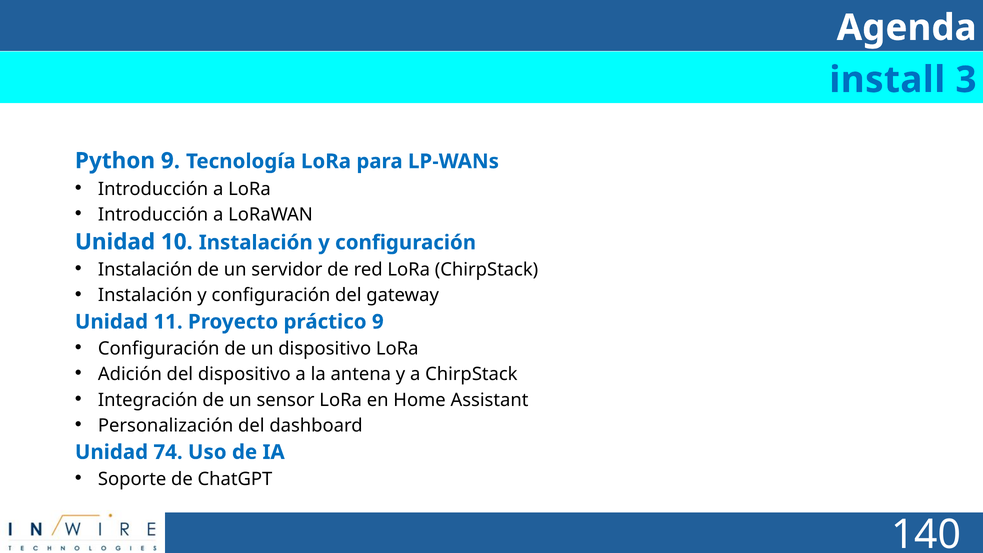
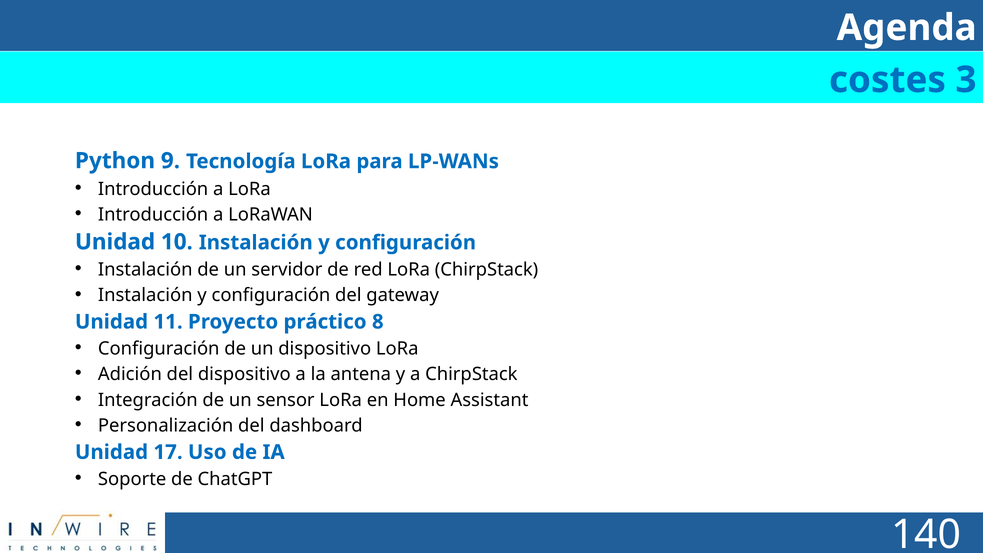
install: install -> costes (887, 80)
práctico 9: 9 -> 8 (378, 322)
74: 74 -> 17 (168, 452)
